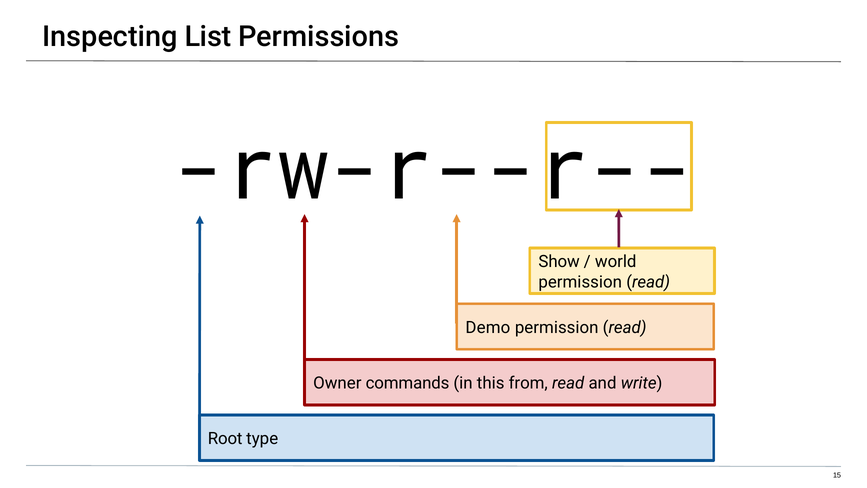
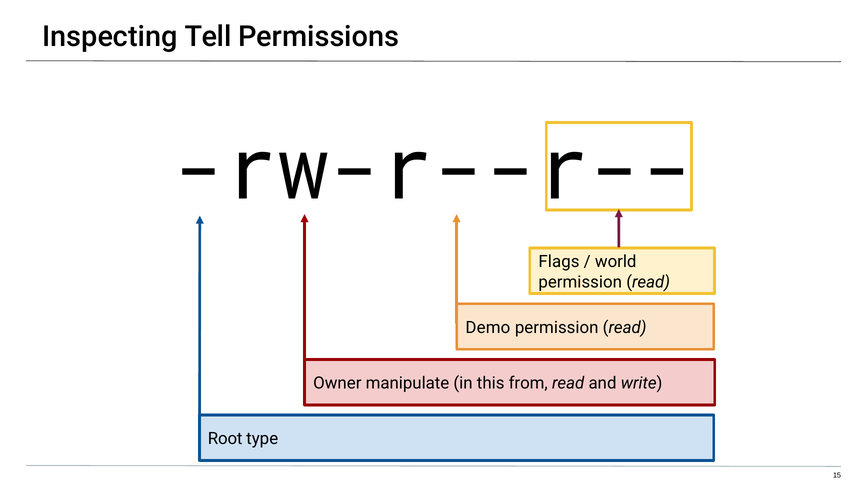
List: List -> Tell (208, 37)
Show: Show -> Flags (559, 262)
commands: commands -> manipulate (407, 383)
